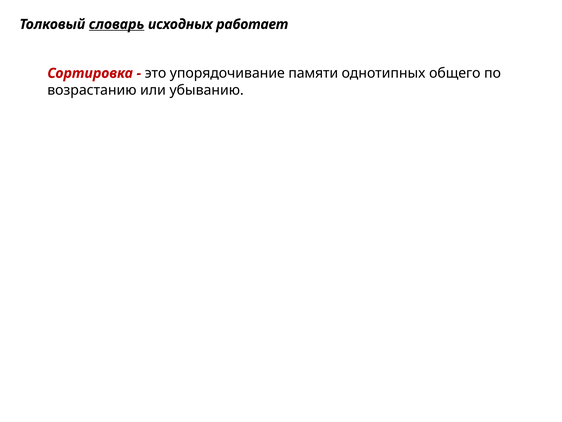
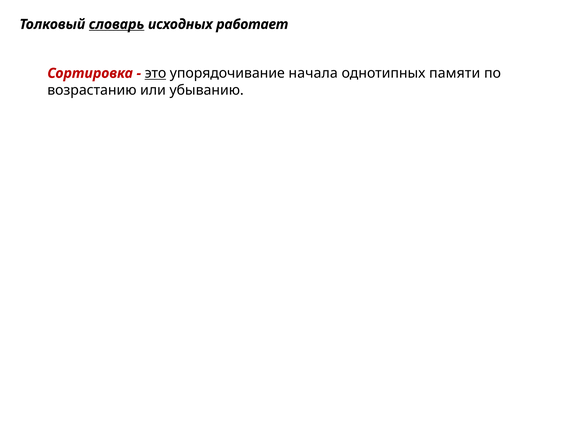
это underline: none -> present (155, 73)
памяти: памяти -> начала (313, 73)
общего: общего -> памяти (455, 73)
